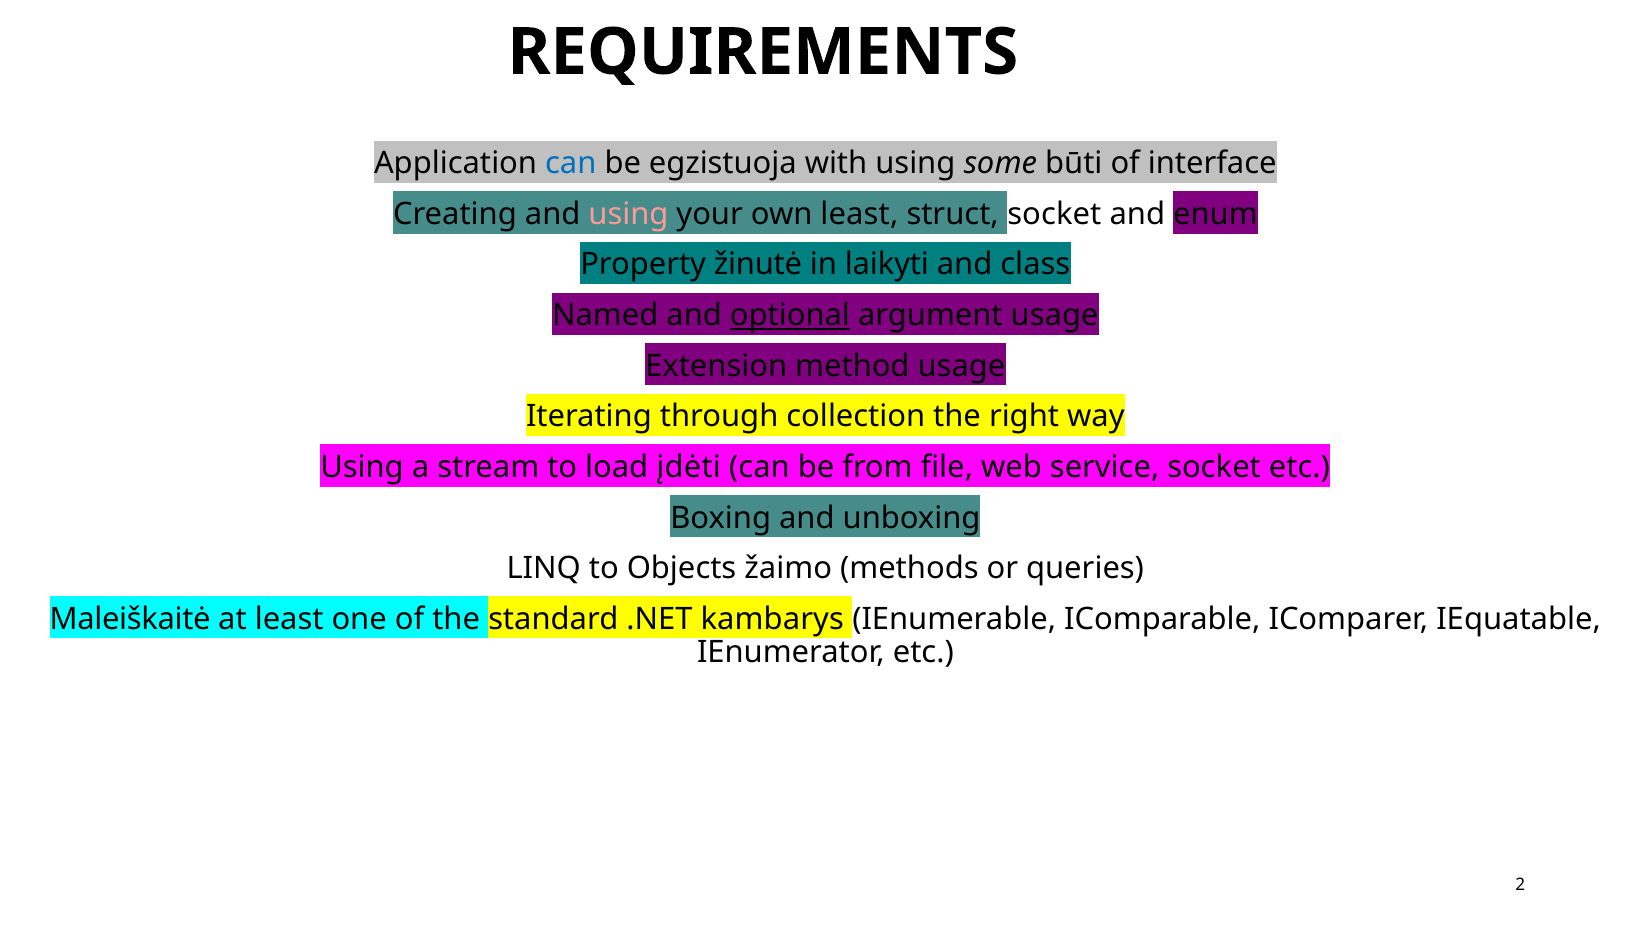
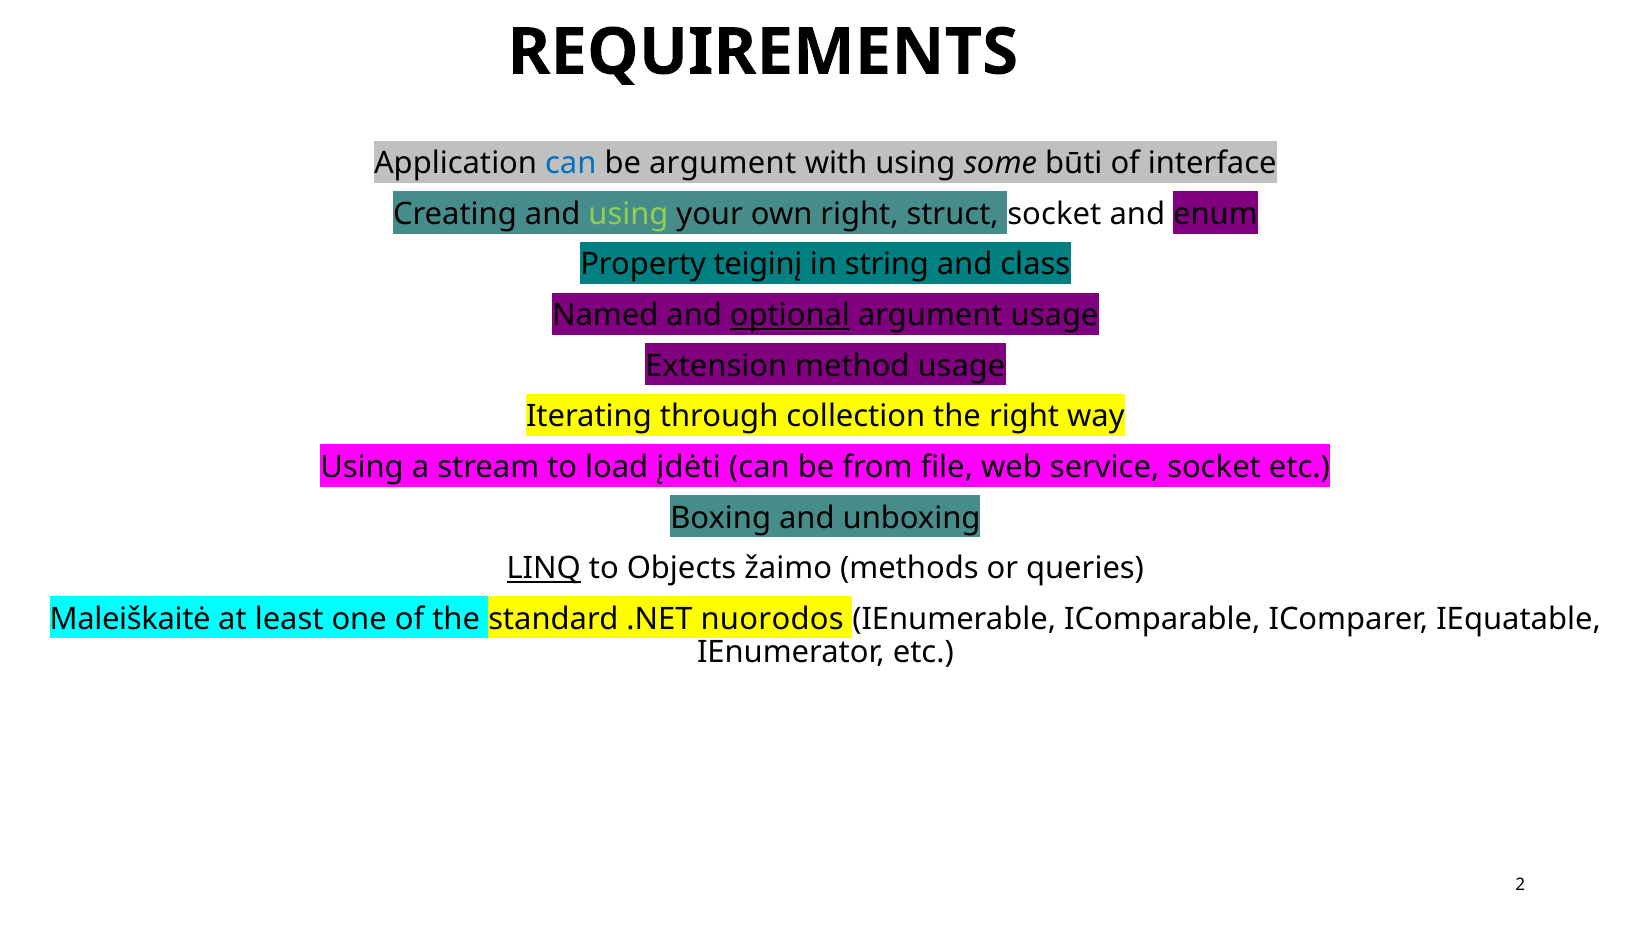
be egzistuoja: egzistuoja -> argument (723, 164)
using colour: pink -> light green (628, 214)
own least: least -> right (859, 214)
žinutė: žinutė -> teiginį (758, 265)
laikyti: laikyti -> string (887, 265)
LINQ underline: none -> present (544, 569)
kambarys: kambarys -> nuorodos (772, 620)
